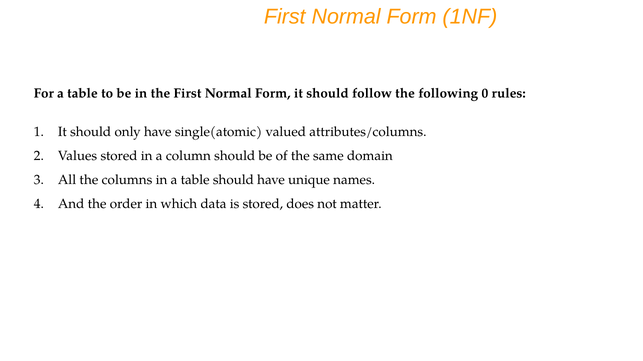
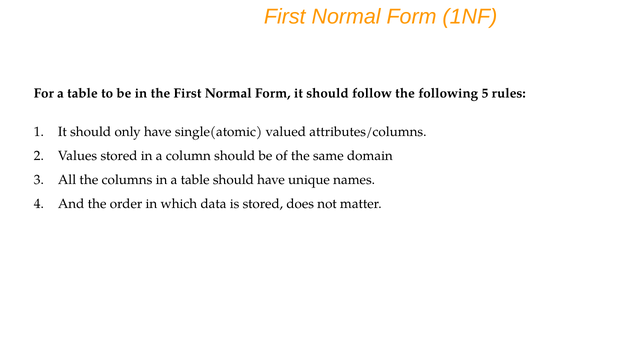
0: 0 -> 5 (485, 93)
